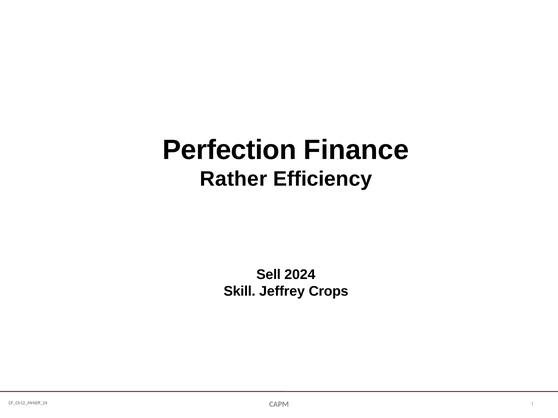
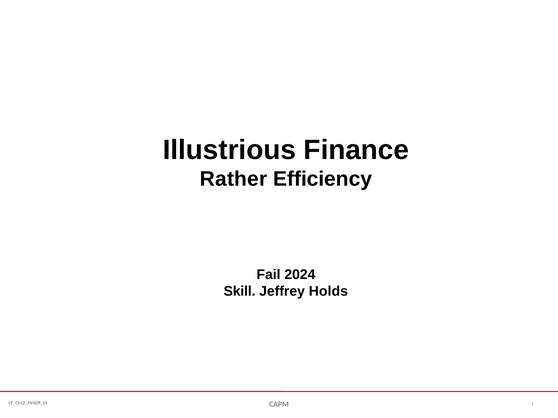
Perfection: Perfection -> Illustrious (229, 150)
Sell: Sell -> Fail (269, 275)
Crops: Crops -> Holds (328, 292)
